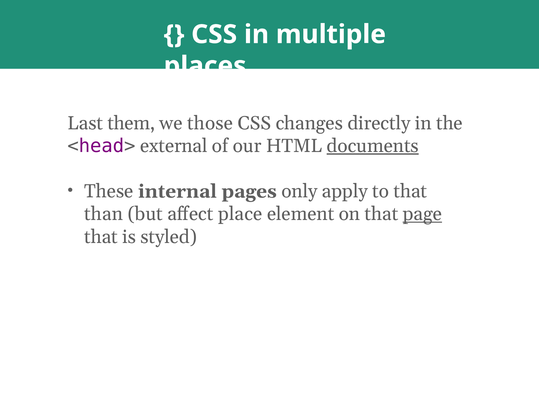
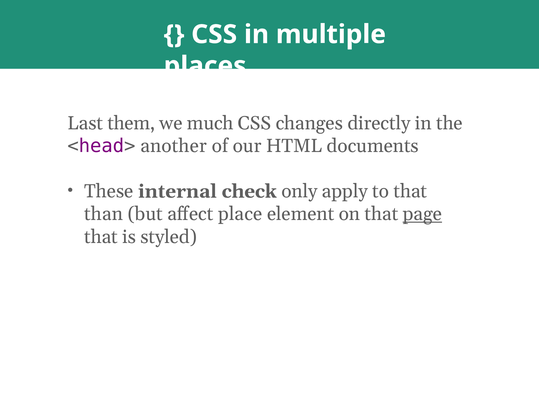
those: those -> much (210, 123)
external: external -> another (174, 146)
documents underline: present -> none (373, 146)
pages: pages -> check (249, 191)
